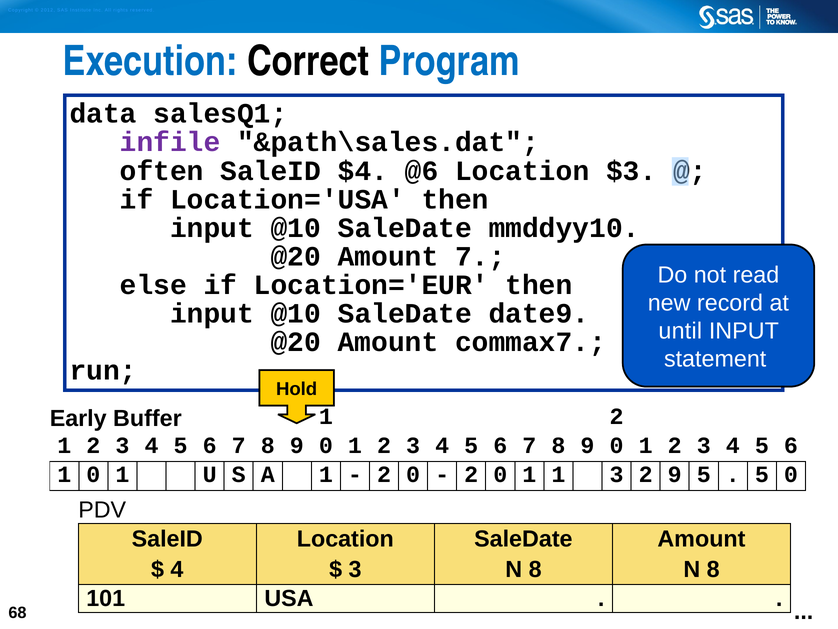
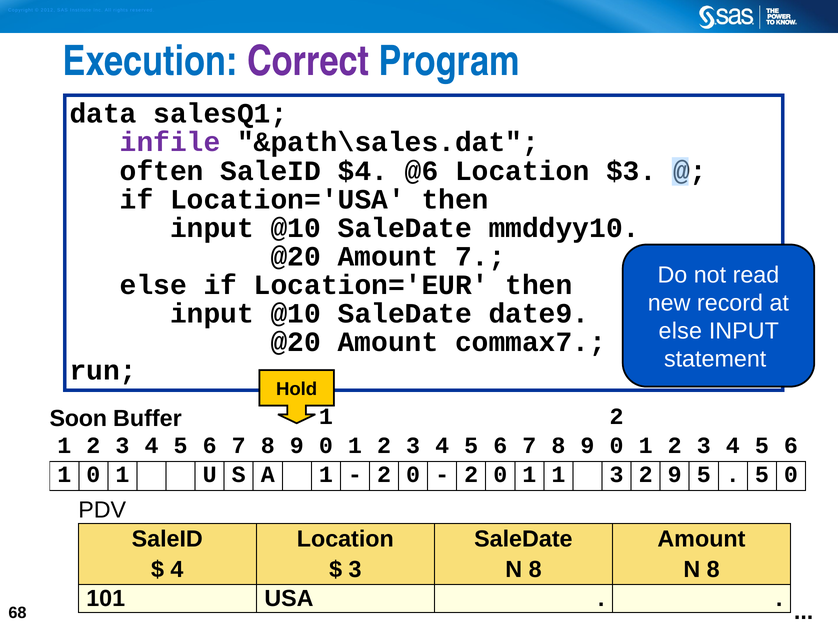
Correct colour: black -> purple (308, 61)
until: until -> else (680, 331)
Early: Early -> Soon (78, 418)
